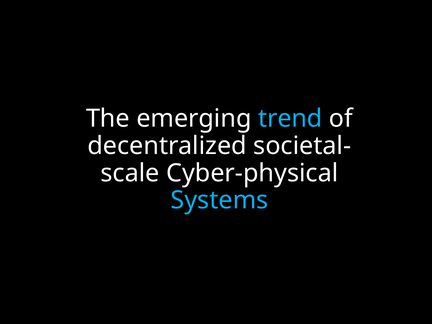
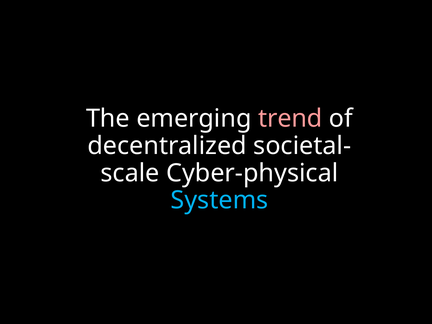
trend colour: light blue -> pink (290, 119)
